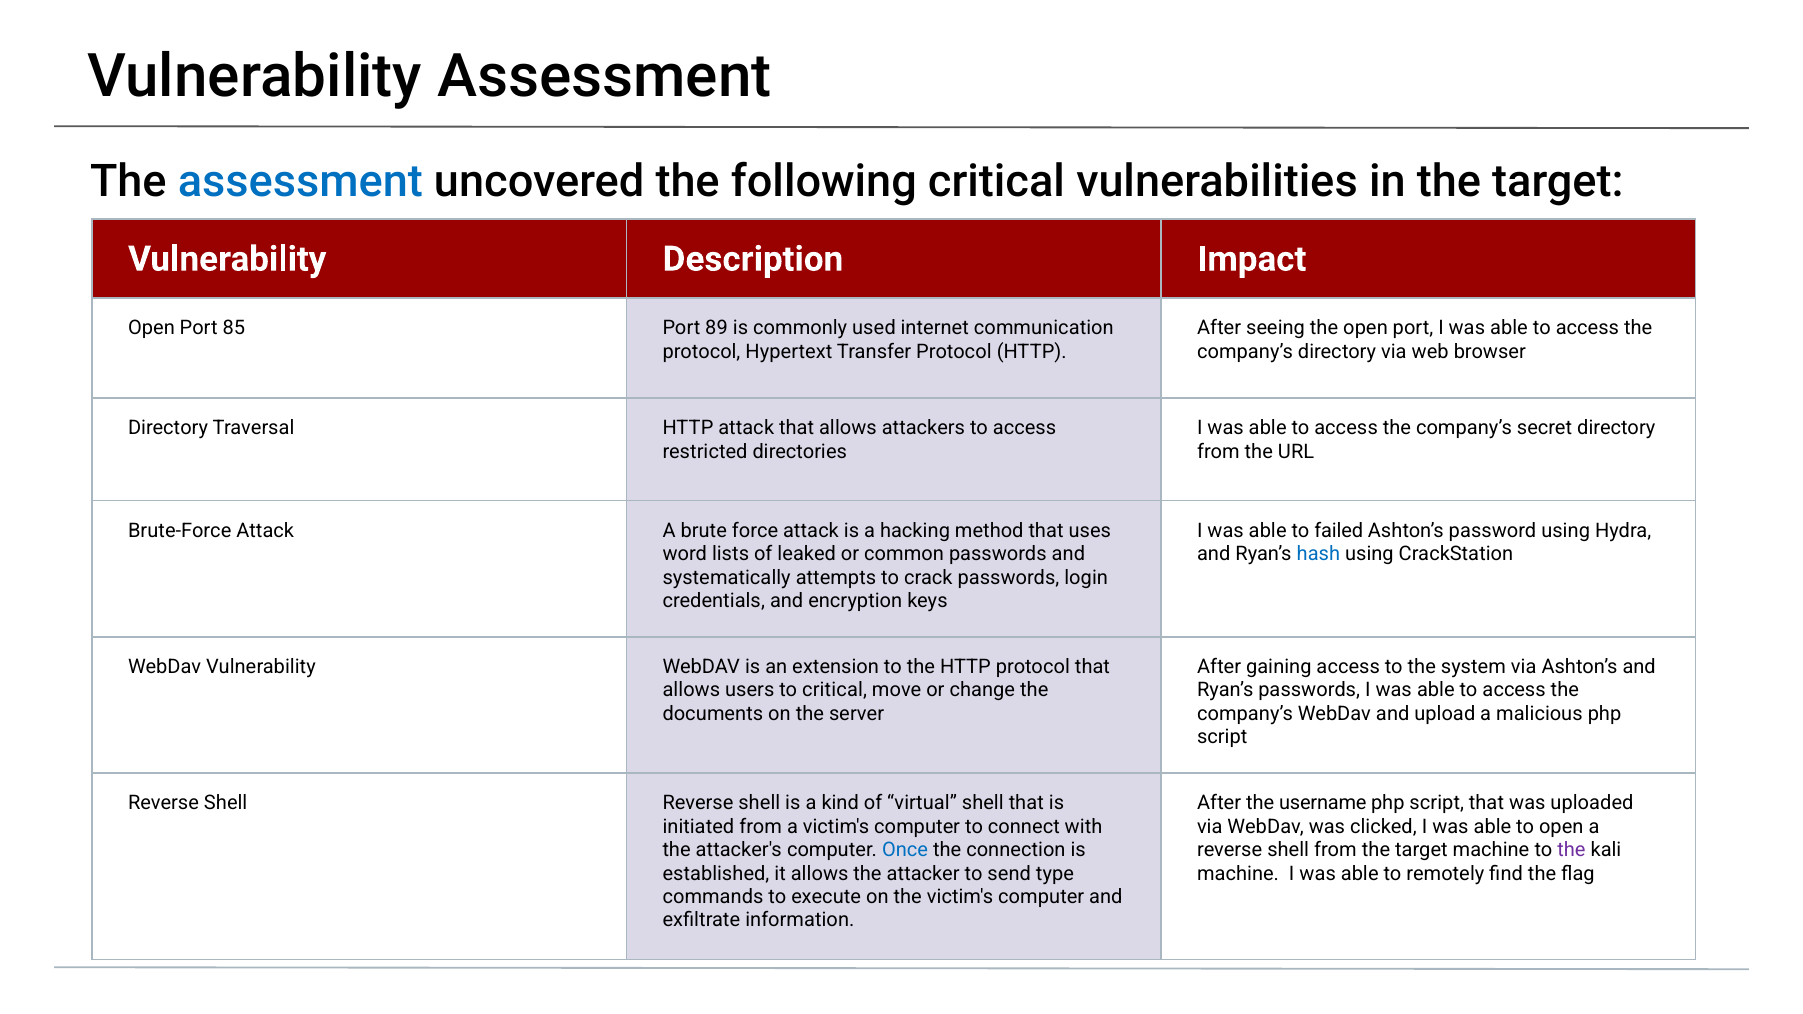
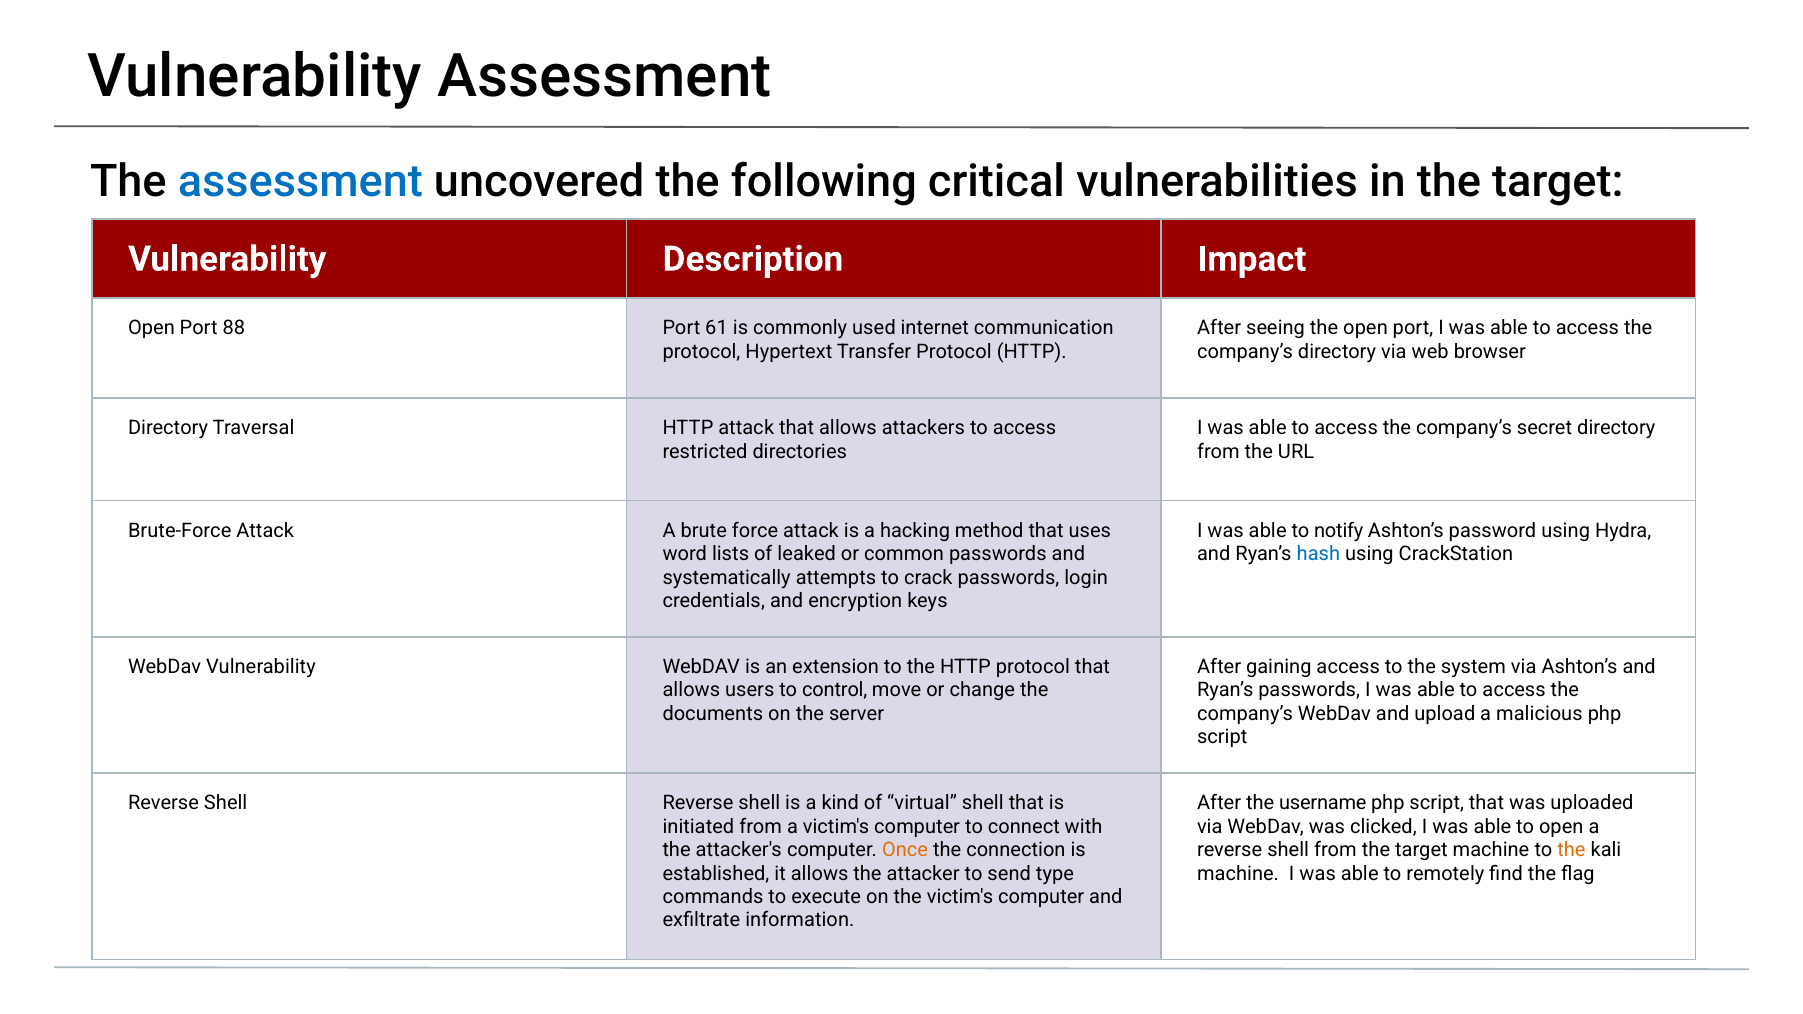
85: 85 -> 88 (234, 328)
89: 89 -> 61 (717, 328)
failed: failed -> notify (1339, 531)
to critical: critical -> control (835, 690)
Once colour: blue -> orange (905, 850)
the colour: purple -> orange (1571, 850)
